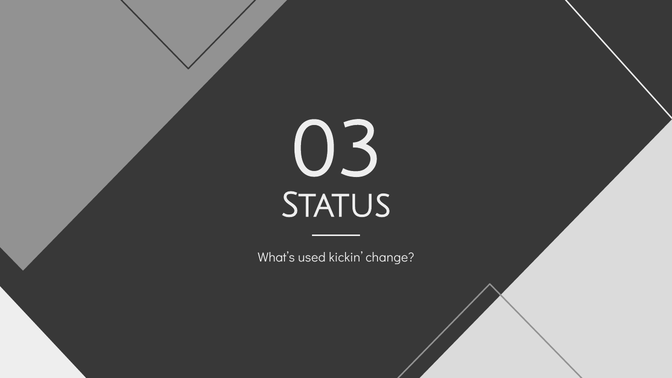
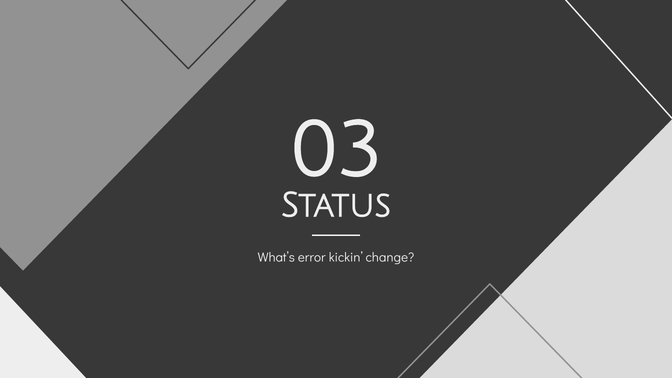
used: used -> error (312, 258)
